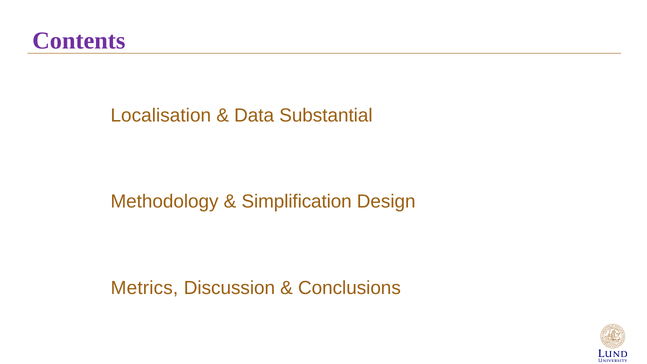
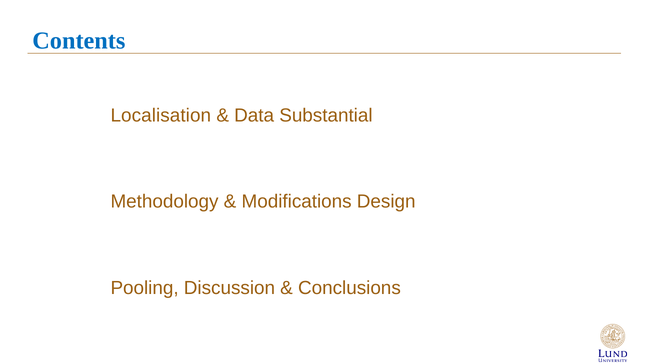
Contents colour: purple -> blue (79, 41)
Simplification: Simplification -> Modifications (297, 201)
Metrics: Metrics -> Pooling (145, 288)
